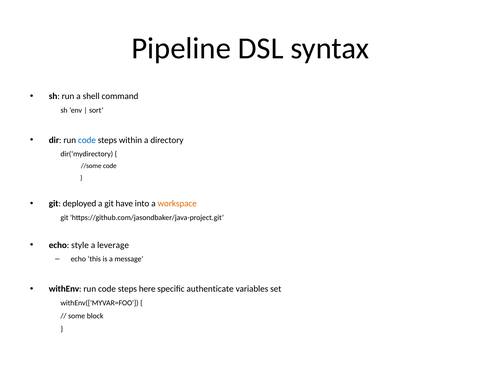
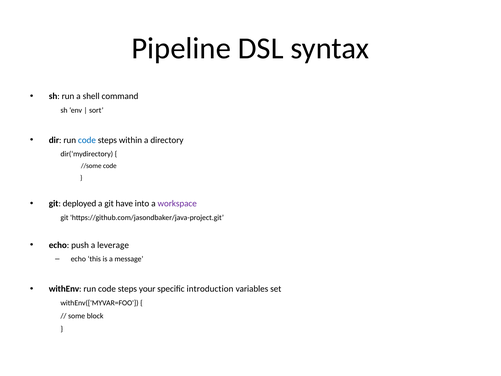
workspace colour: orange -> purple (177, 204)
style: style -> push (80, 245)
here: here -> your (147, 289)
authenticate: authenticate -> introduction (210, 289)
